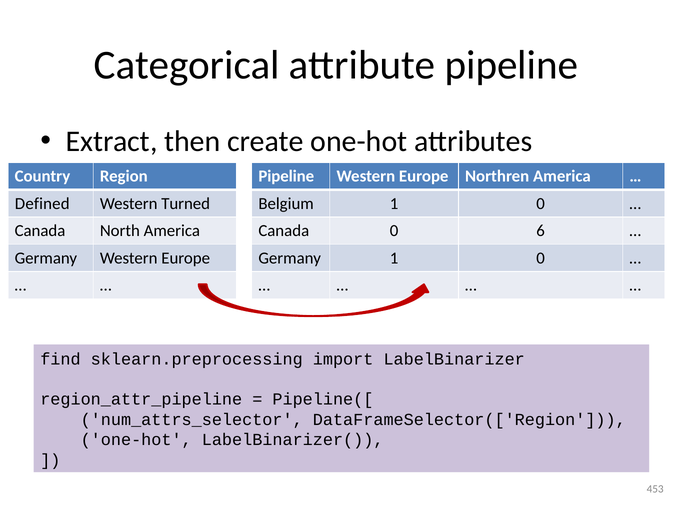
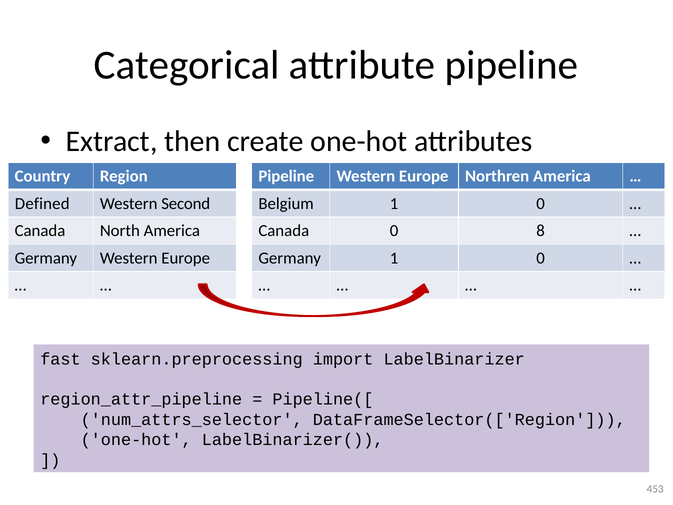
Turned: Turned -> Second (186, 203)
6: 6 -> 8 (541, 231)
find: find -> fast (60, 359)
